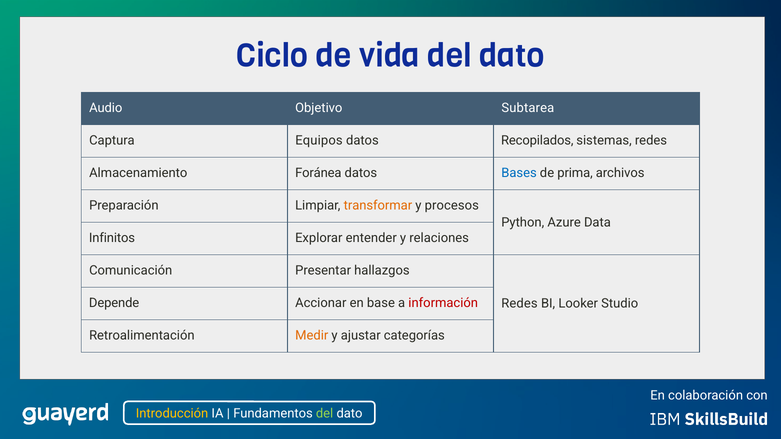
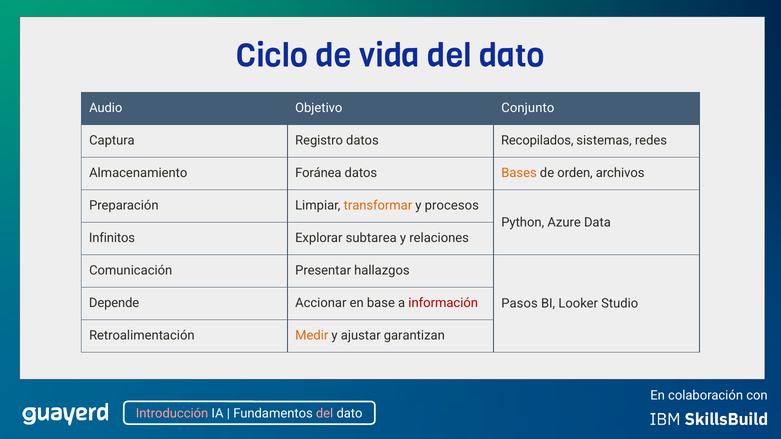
Subtarea: Subtarea -> Conjunto (528, 108)
Equipos: Equipos -> Registro (319, 140)
Bases colour: blue -> orange (519, 173)
prima: prima -> orden (575, 173)
entender: entender -> subtarea (371, 238)
Redes: Redes -> Pasos (519, 304)
categorías: categorías -> garantizan (414, 336)
Introducción colour: yellow -> pink (172, 414)
del colour: light green -> pink (325, 414)
